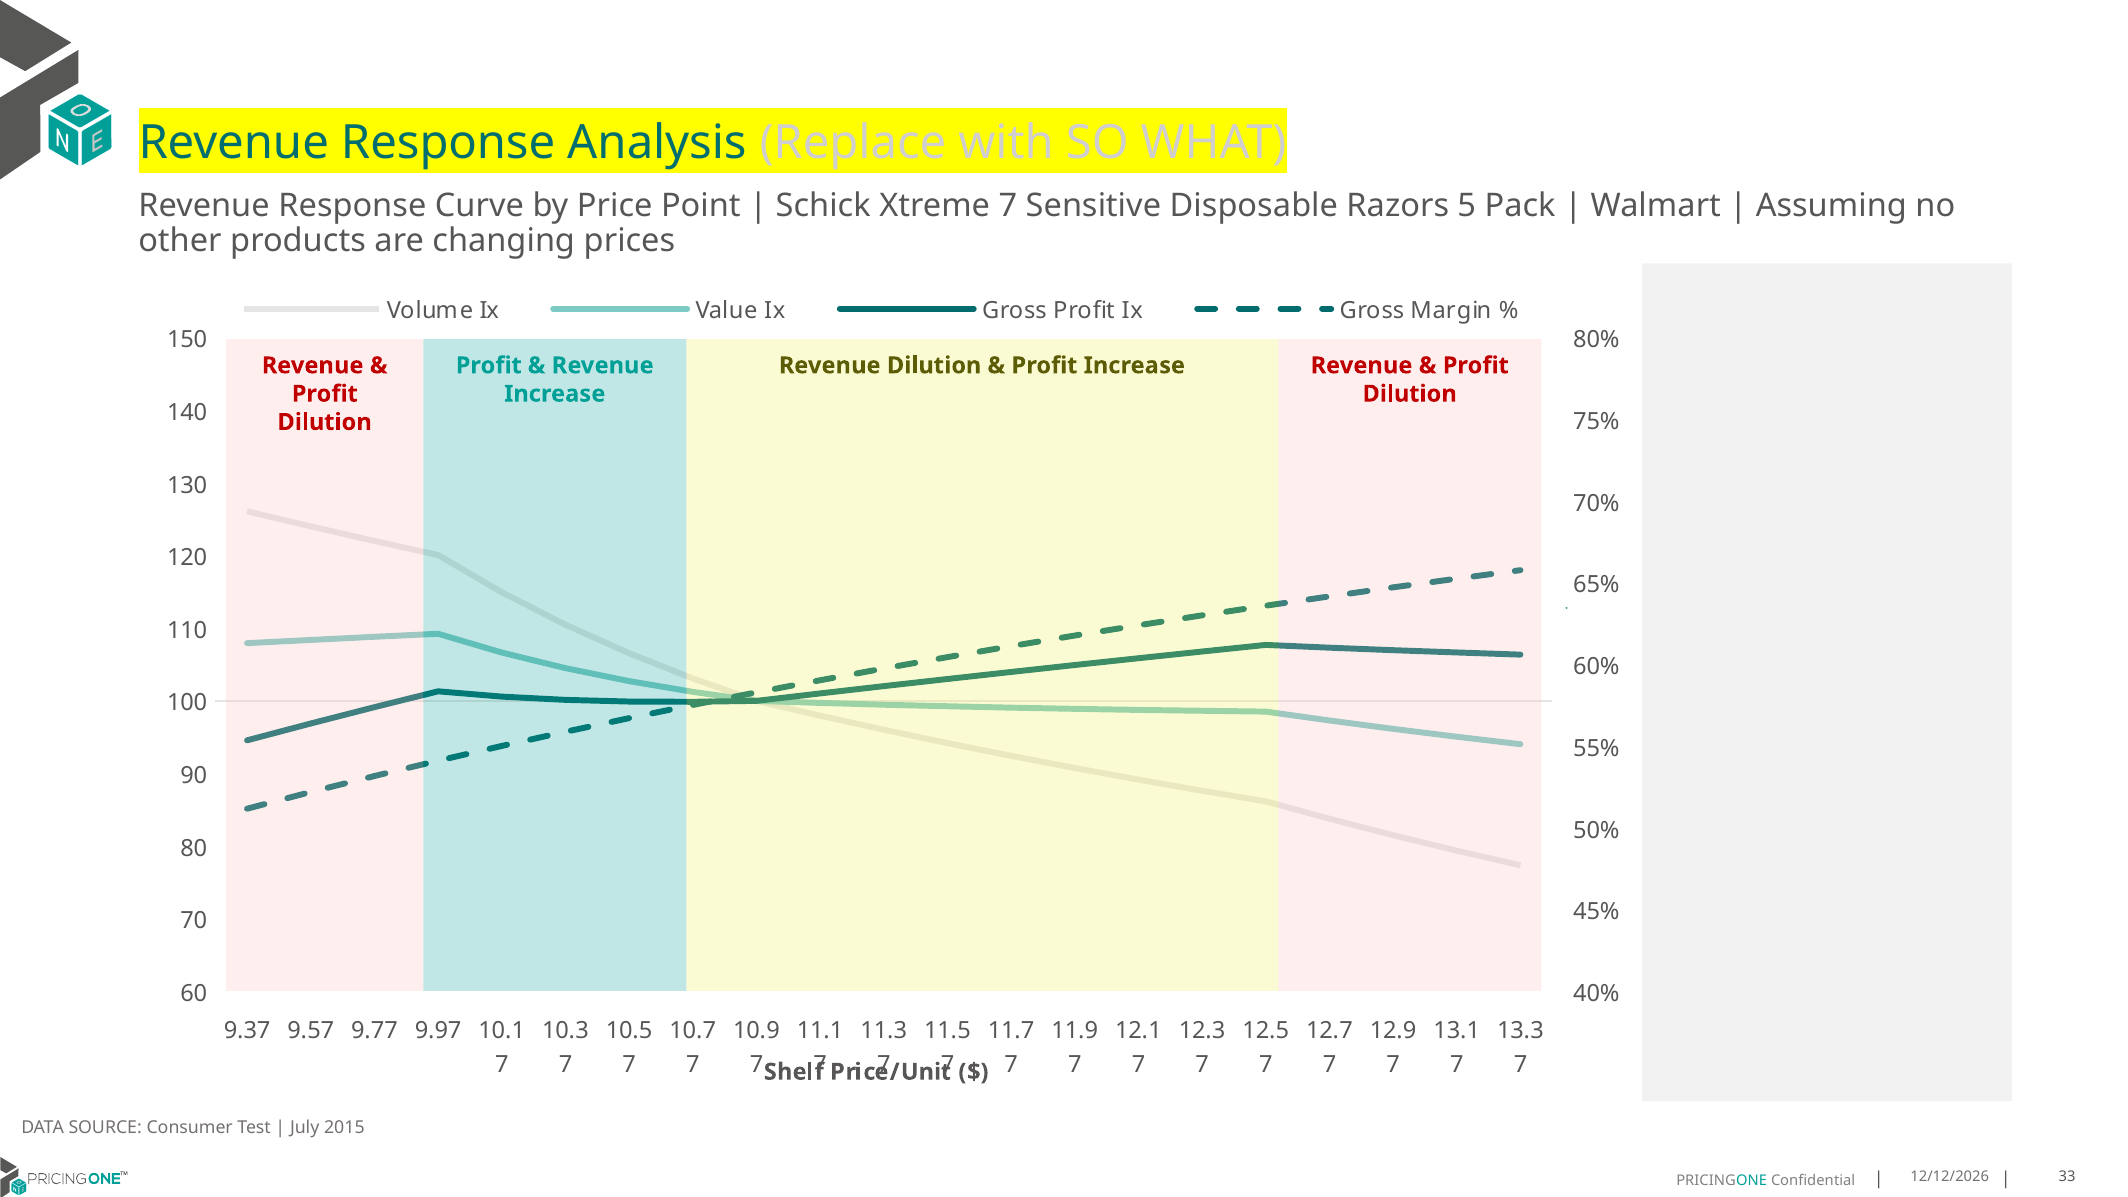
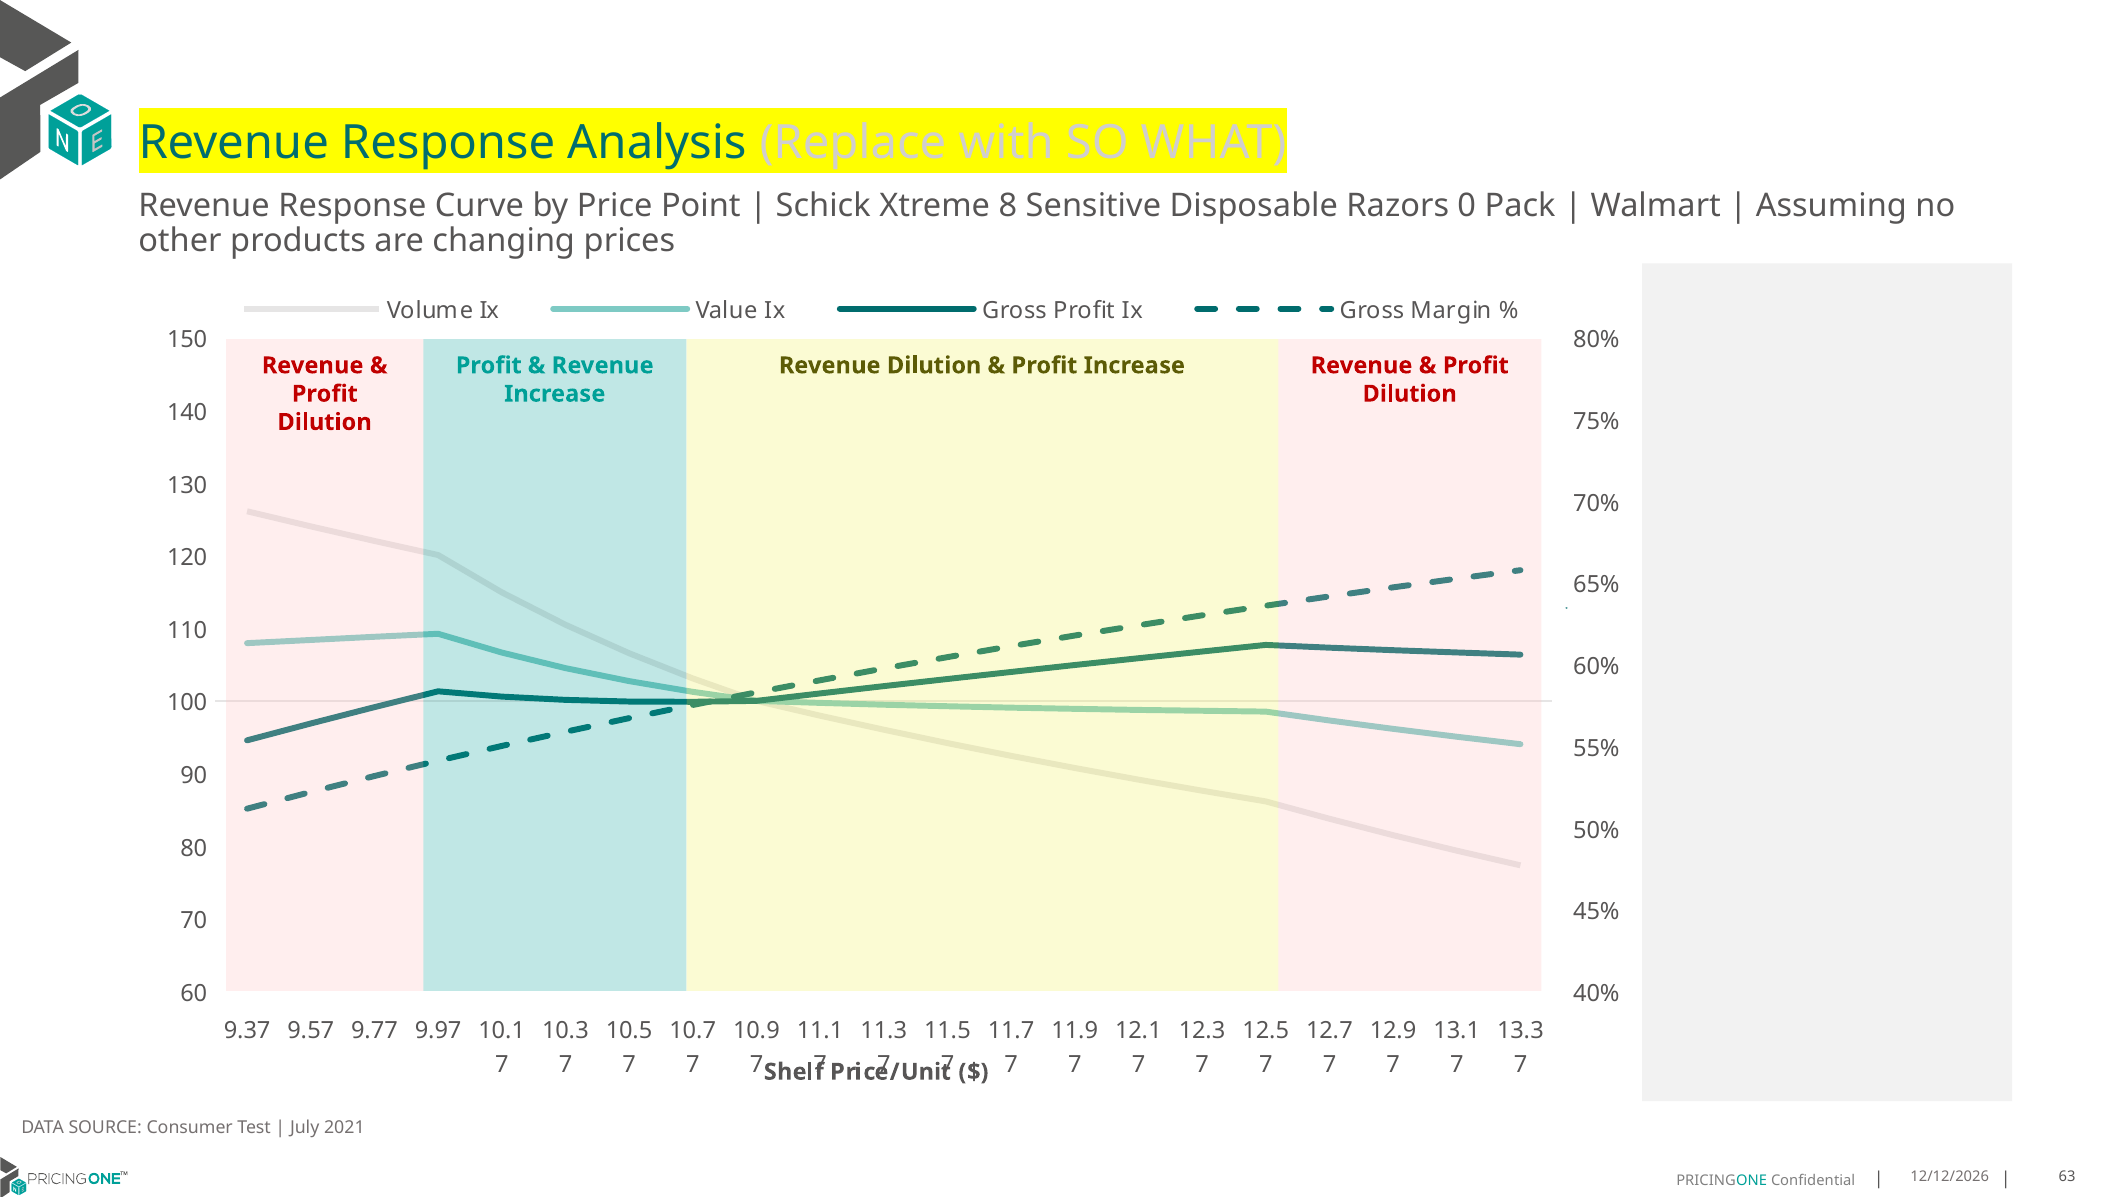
Xtreme 7: 7 -> 8 (1008, 206)
5: 5 -> 0 (1467, 206)
2015: 2015 -> 2021 (344, 1127)
33: 33 -> 63 (2067, 1177)
